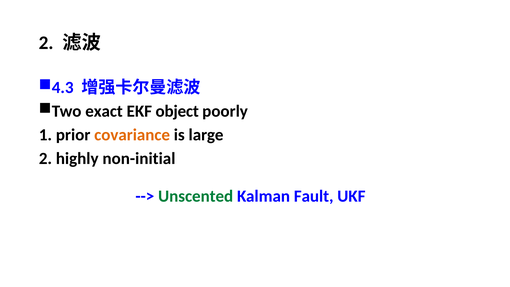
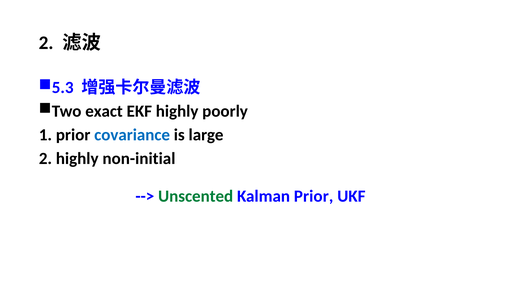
4.3: 4.3 -> 5.3 (63, 87)
EKF object: object -> highly (177, 111)
covariance colour: orange -> blue (132, 135)
Kalman Fault: Fault -> Prior (314, 196)
